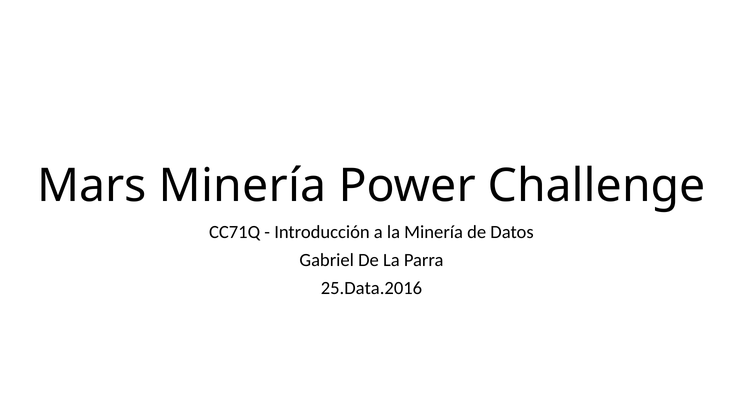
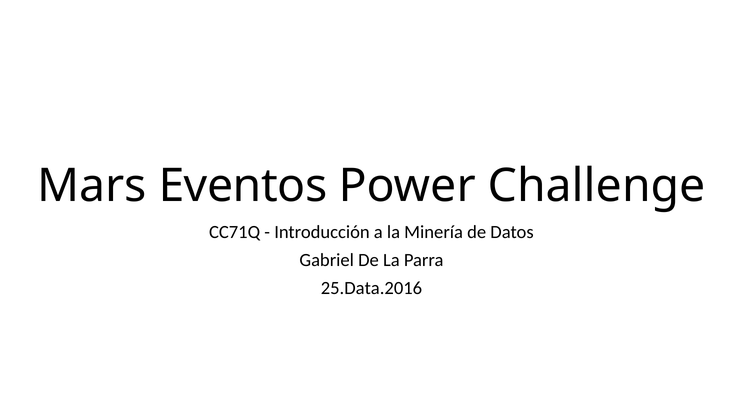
Mars Minería: Minería -> Eventos (243, 186)
